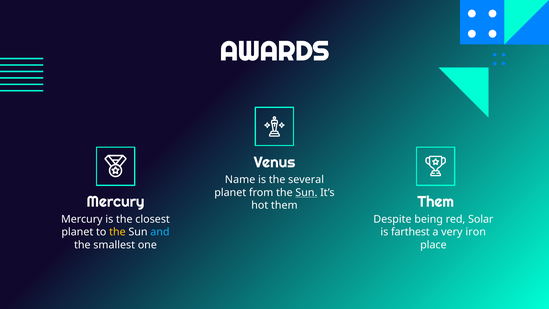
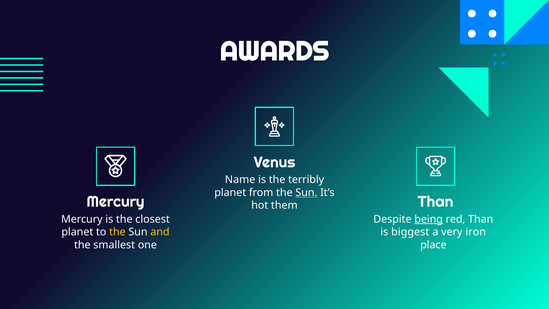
several: several -> terribly (306, 180)
Them: Them -> Than (436, 202)
being underline: none -> present (429, 219)
red Solar: Solar -> Than (481, 219)
and colour: light blue -> yellow (160, 232)
farthest: farthest -> biggest (410, 232)
